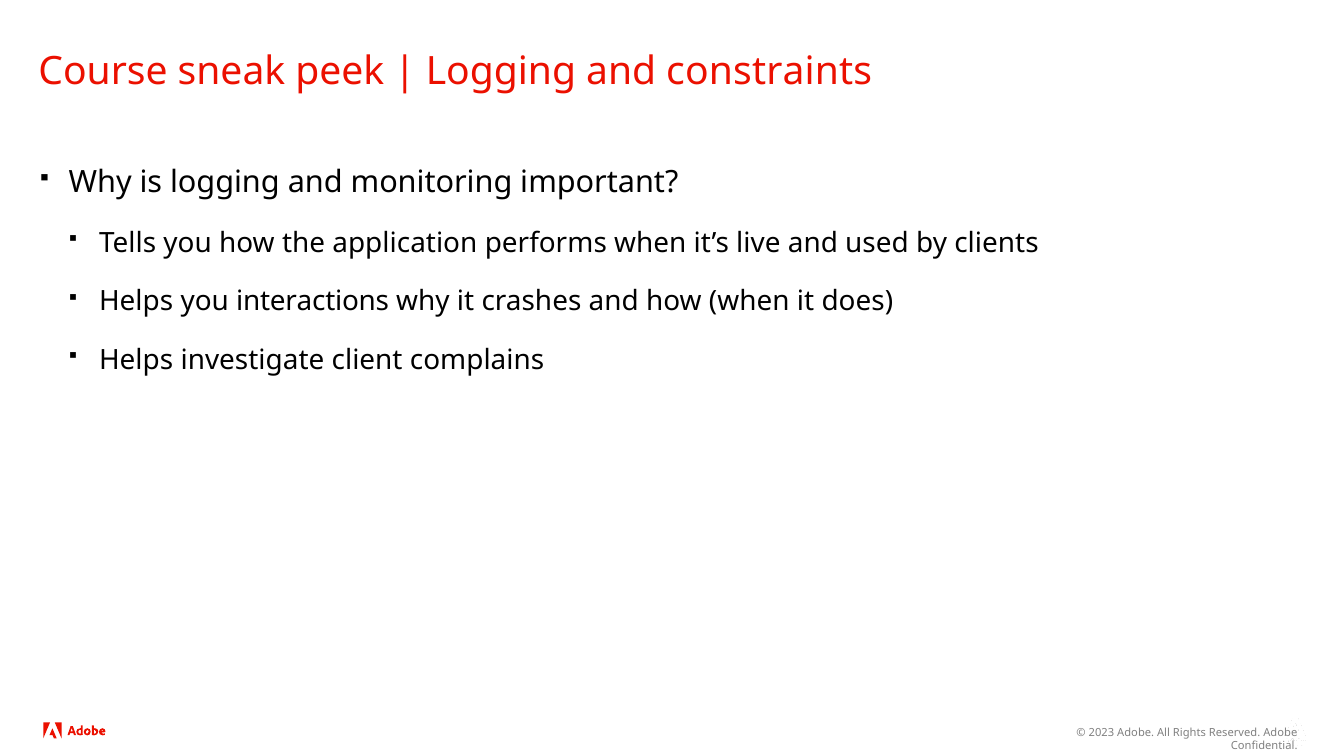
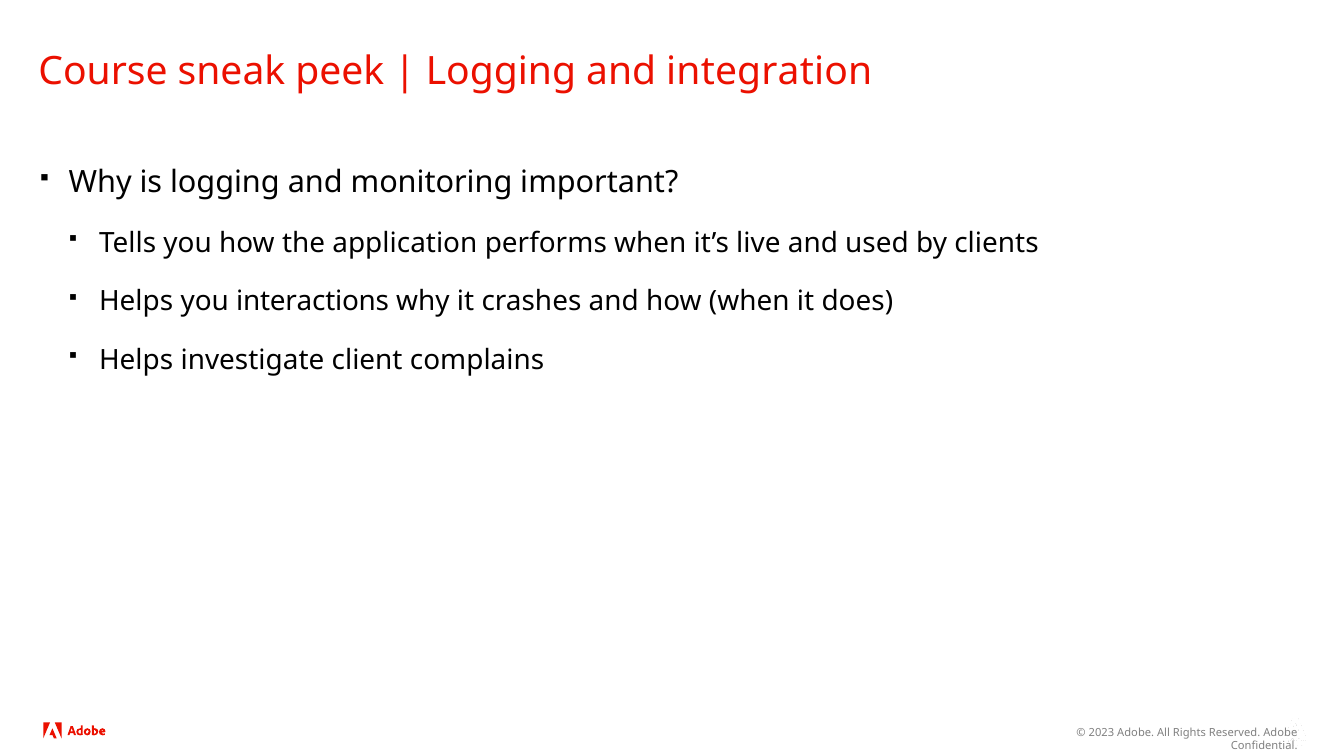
constraints: constraints -> integration (769, 71)
